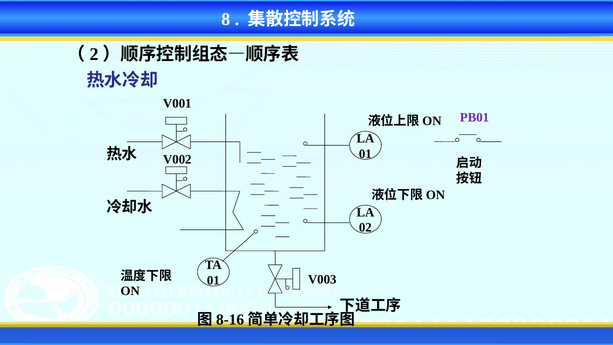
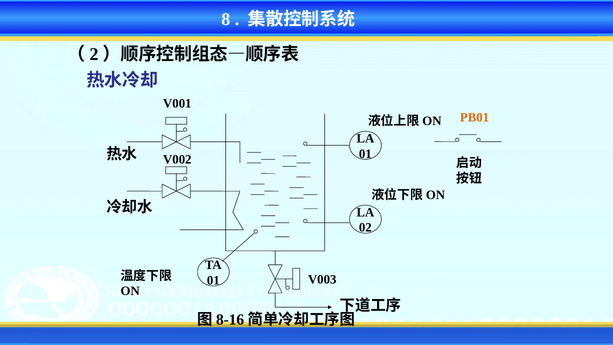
PB01 colour: purple -> orange (475, 117)
